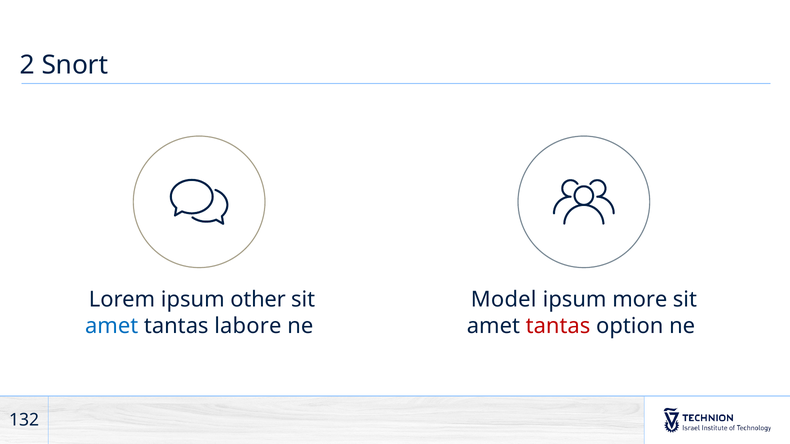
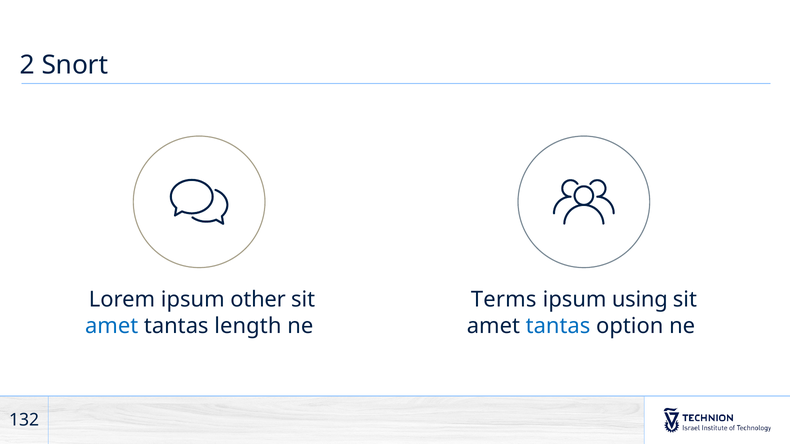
Model: Model -> Terms (504, 300)
more: more -> using (640, 300)
labore: labore -> length (248, 326)
tantas colour: red -> blue (558, 326)
